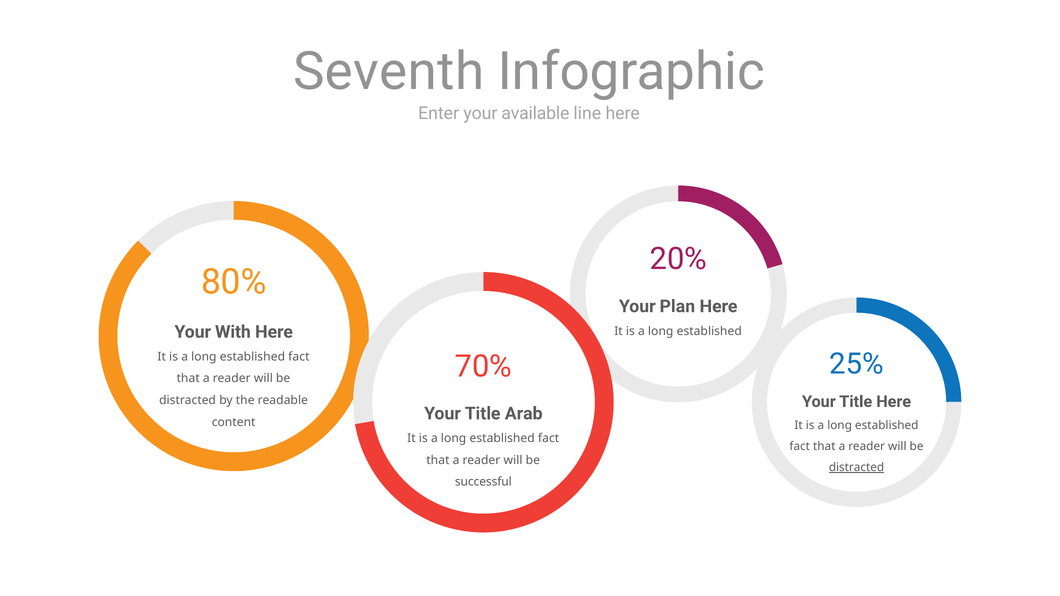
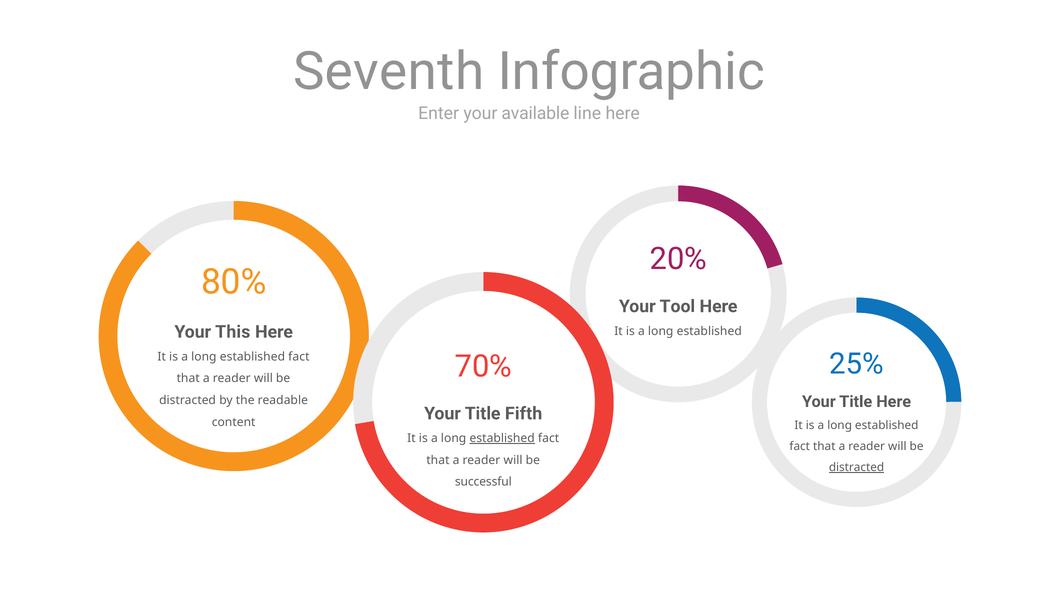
Plan: Plan -> Tool (677, 306)
With: With -> This (233, 332)
Arab: Arab -> Fifth (524, 414)
established underline: none -> present (502, 439)
